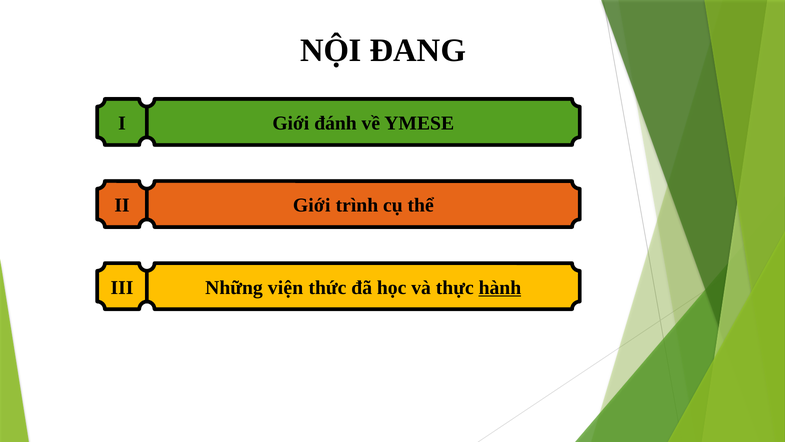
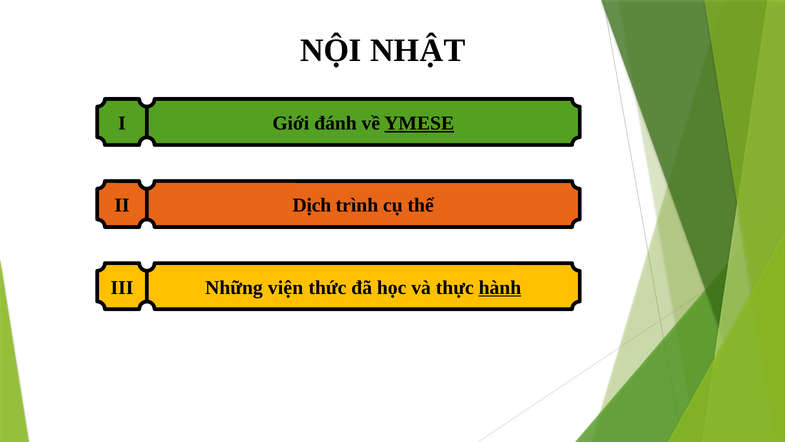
ĐANG: ĐANG -> NHẬT (418, 51)
YMESE underline: none -> present (419, 123)
II Giới: Giới -> Dịch (312, 205)
